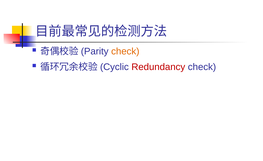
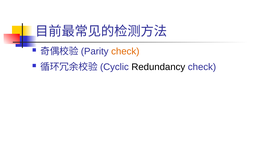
Redundancy colour: red -> black (158, 67)
